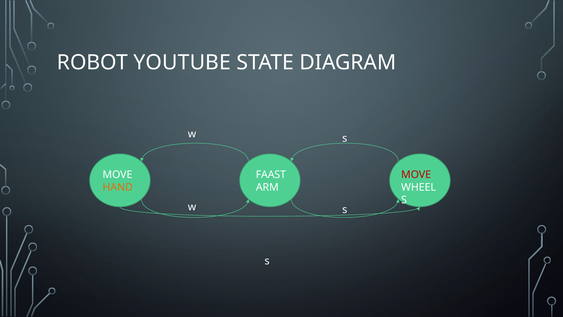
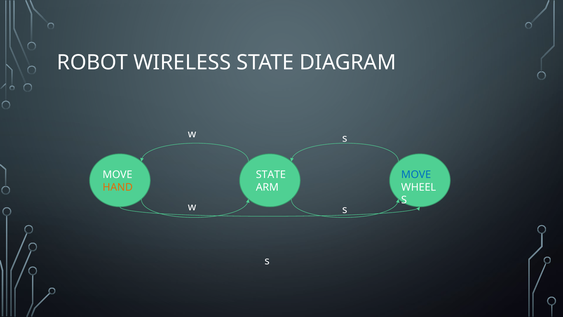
YOUTUBE: YOUTUBE -> WIRELESS (182, 63)
FAAST: FAAST -> STATE (271, 174)
MOVE colour: red -> blue (416, 174)
